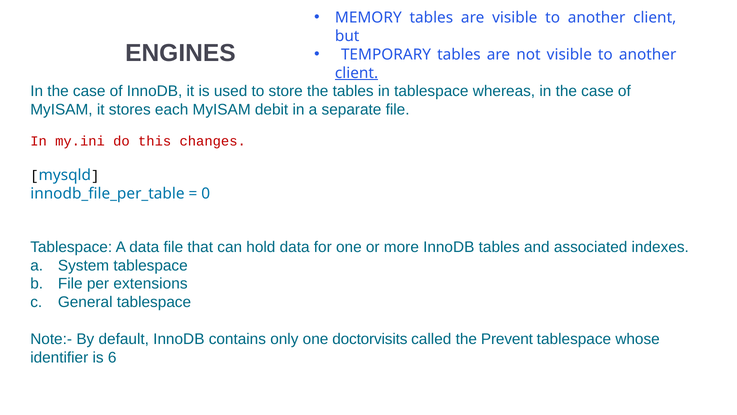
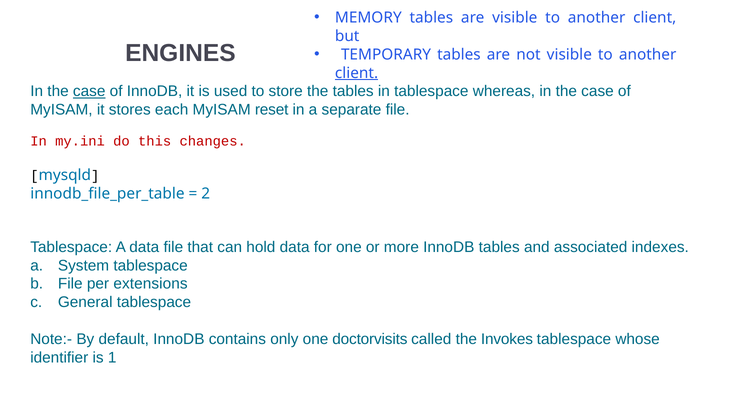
case underline: none -> present (89, 91)
debit: debit -> reset (272, 110)
0: 0 -> 2 (206, 194)
Prevent: Prevent -> Invokes (507, 339)
6: 6 -> 1 (112, 357)
